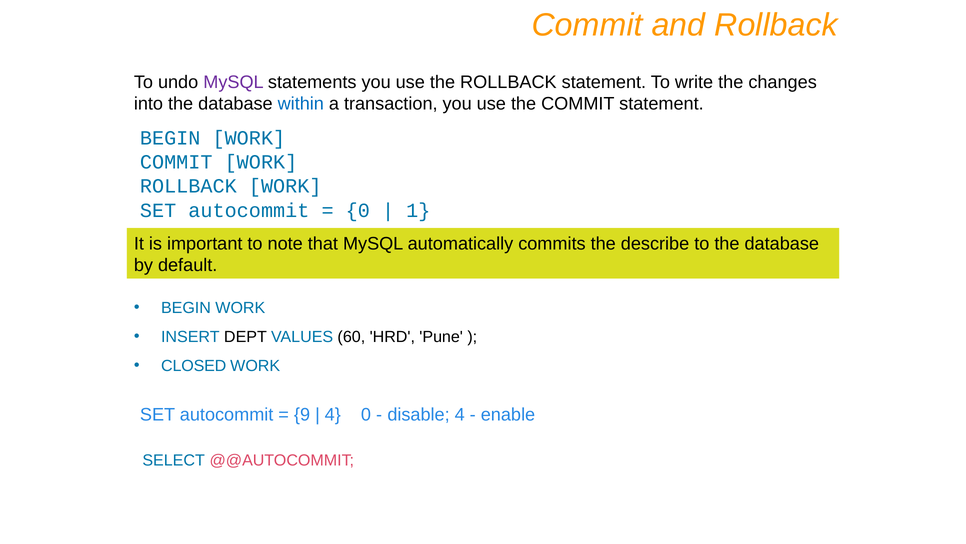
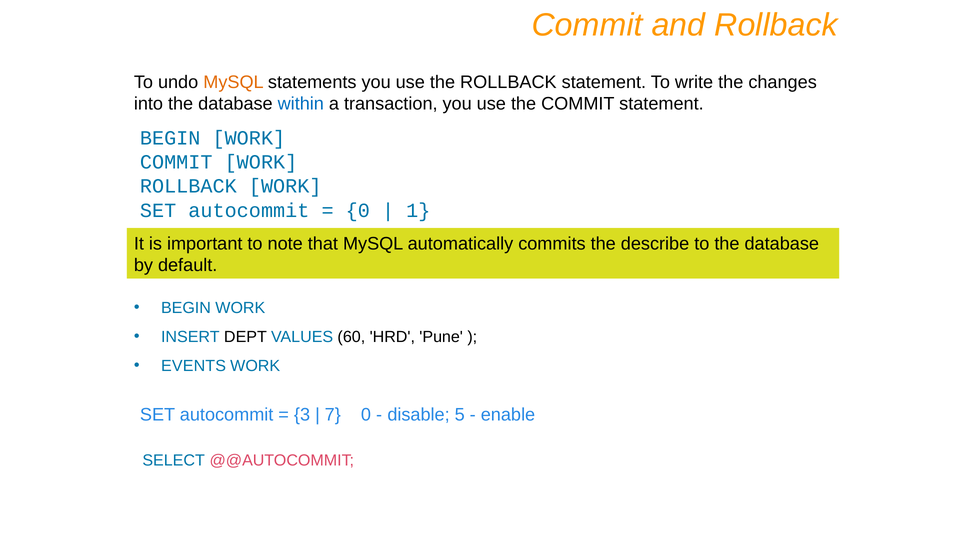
MySQL colour: purple -> orange (233, 82)
CLOSED: CLOSED -> EVENTS (194, 366)
9: 9 -> 3 (302, 414)
4: 4 -> 7 (333, 414)
disable 4: 4 -> 5 (460, 414)
